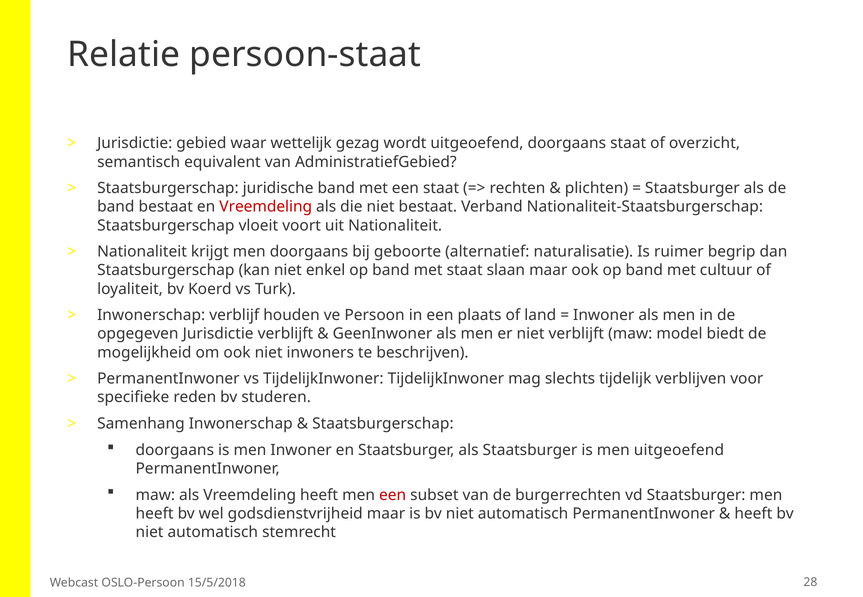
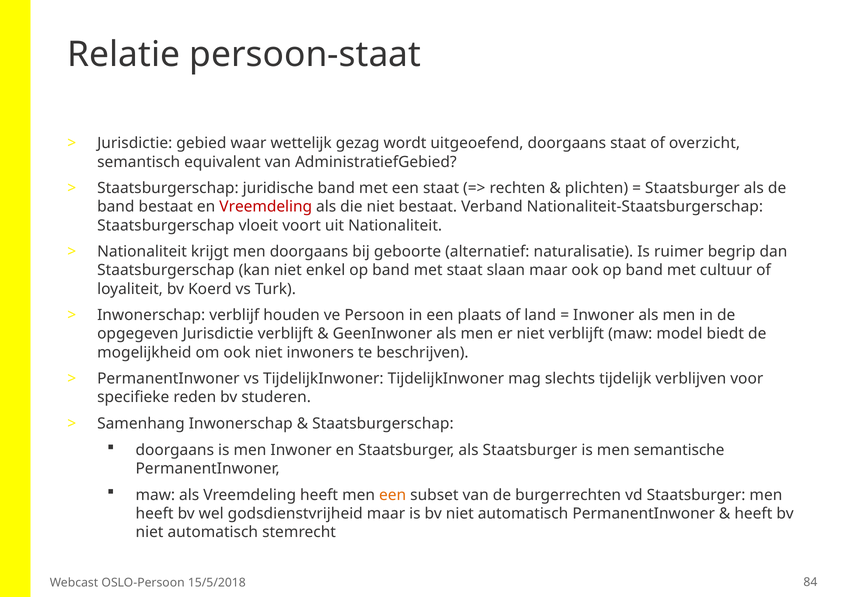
men uitgeoefend: uitgeoefend -> semantische (679, 450)
een colour: red -> orange (393, 495)
28: 28 -> 84 (810, 583)
